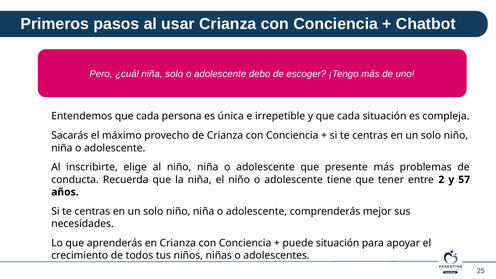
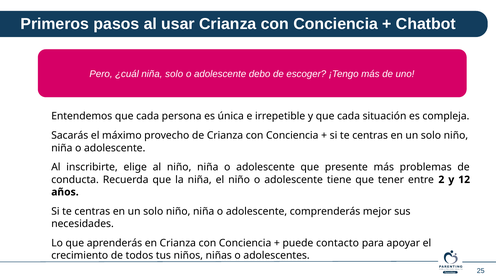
57: 57 -> 12 (464, 180)
puede situación: situación -> contacto (338, 243)
